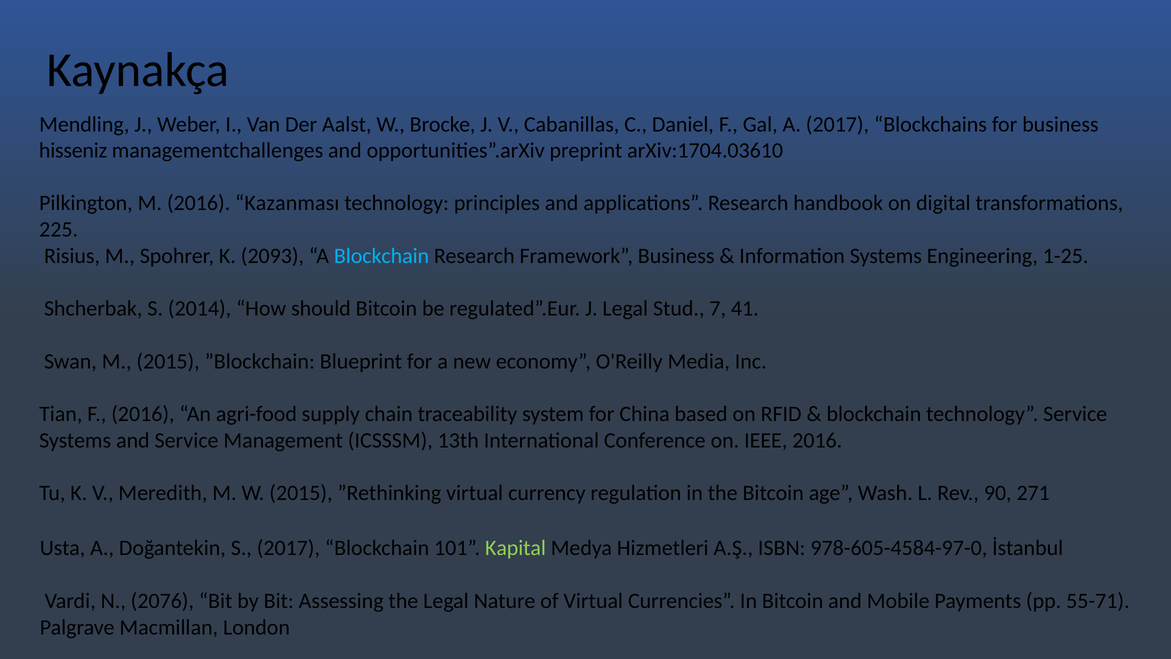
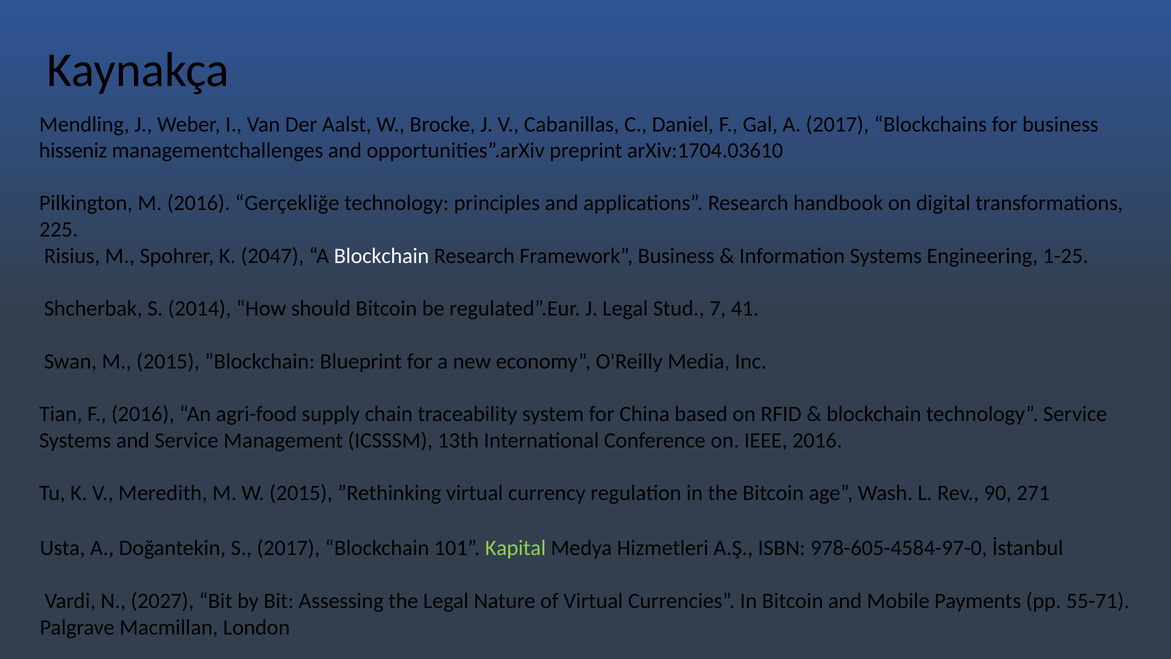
Kazanması: Kazanması -> Gerçekliğe (287, 203)
2093: 2093 -> 2047 (272, 256)
Blockchain colour: light blue -> white (382, 256)
2076: 2076 -> 2027 (162, 601)
